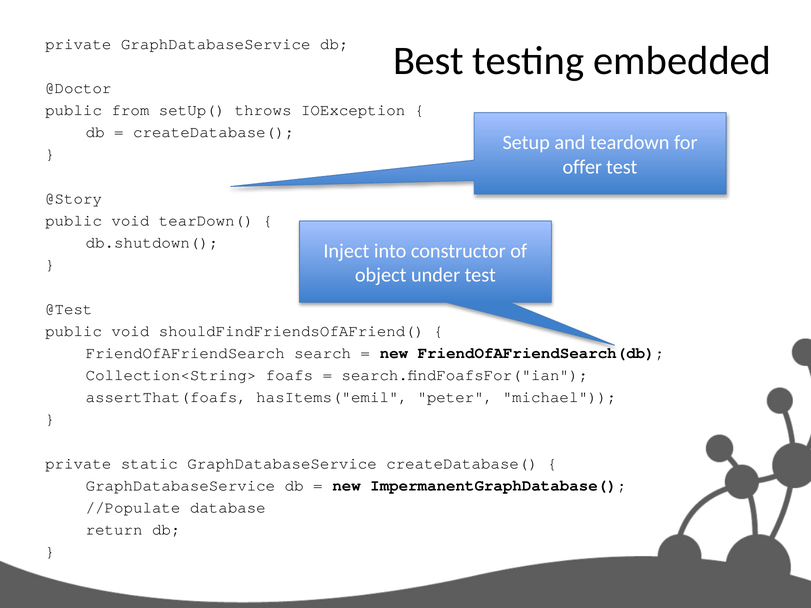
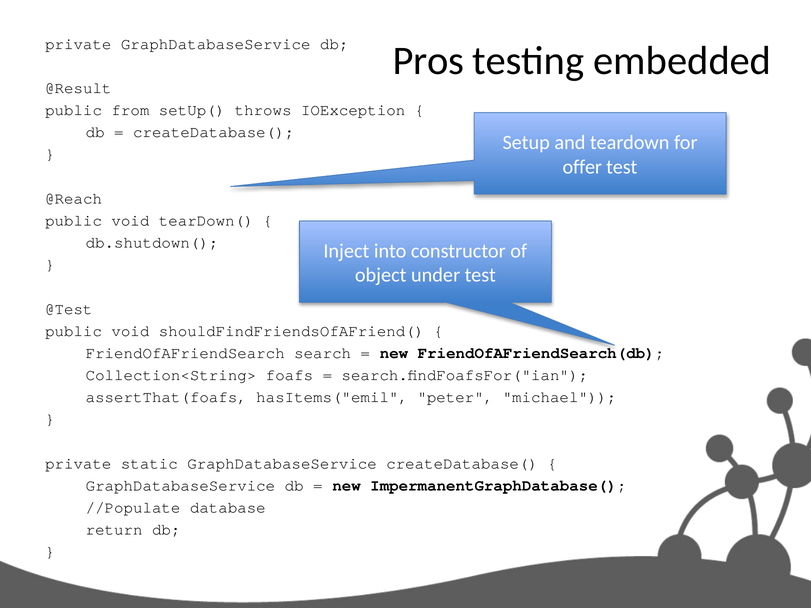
Best: Best -> Pros (428, 61)
@Doctor: @Doctor -> @Result (78, 88)
@Story: @Story -> @Reach (74, 199)
